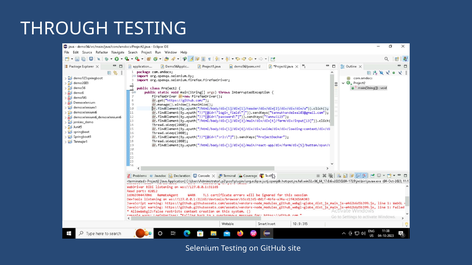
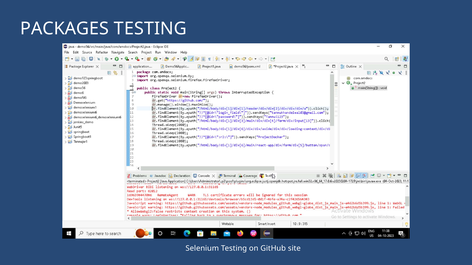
THROUGH: THROUGH -> PACKAGES (65, 29)
